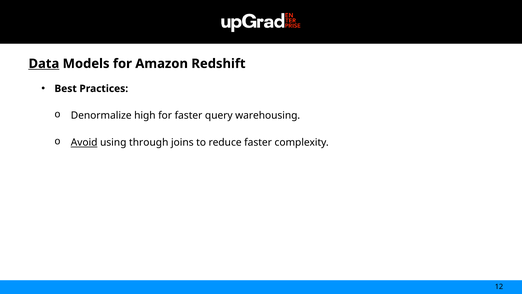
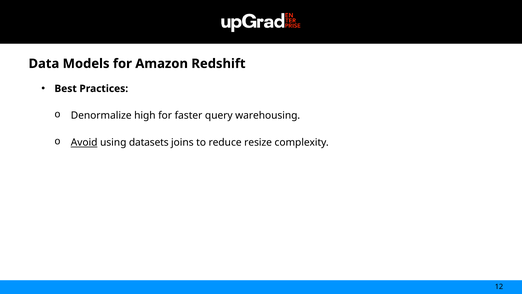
Data underline: present -> none (44, 64)
through: through -> datasets (149, 142)
reduce faster: faster -> resize (258, 142)
